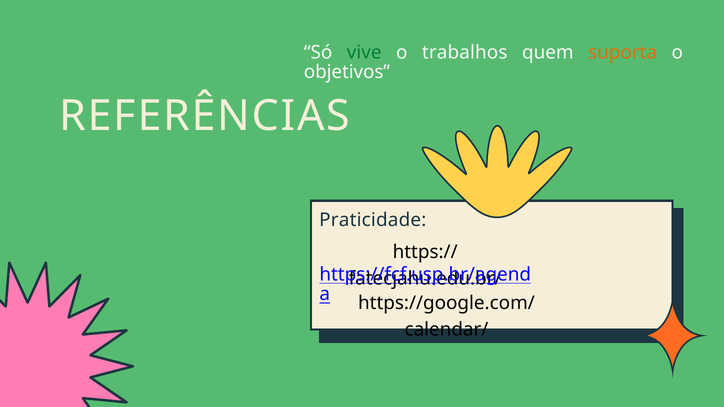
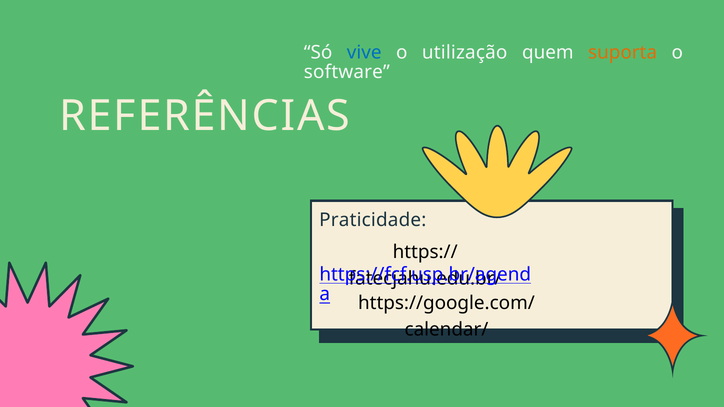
vive colour: green -> blue (364, 52)
trabalhos: trabalhos -> utilização (465, 52)
objetivos: objetivos -> software (347, 72)
